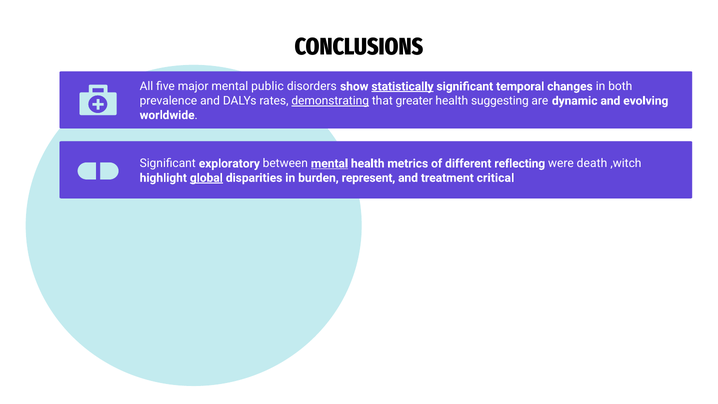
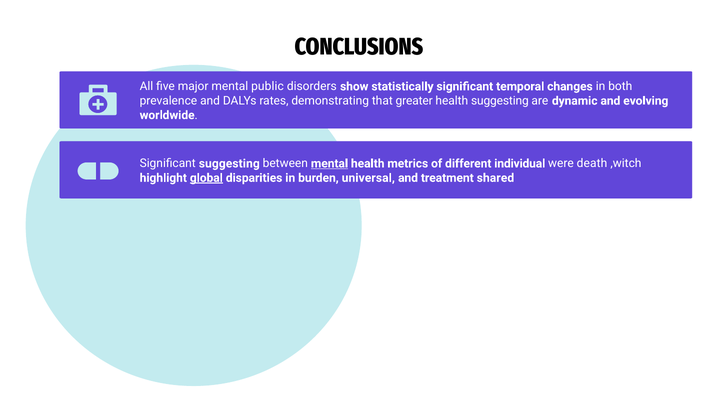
statistically underline: present -> none (402, 86)
demonstrating underline: present -> none (330, 101)
Significant exploratory: exploratory -> suggesting (229, 163)
reflecting: reflecting -> individual (520, 163)
represent: represent -> universal (368, 178)
critical: critical -> shared (495, 178)
